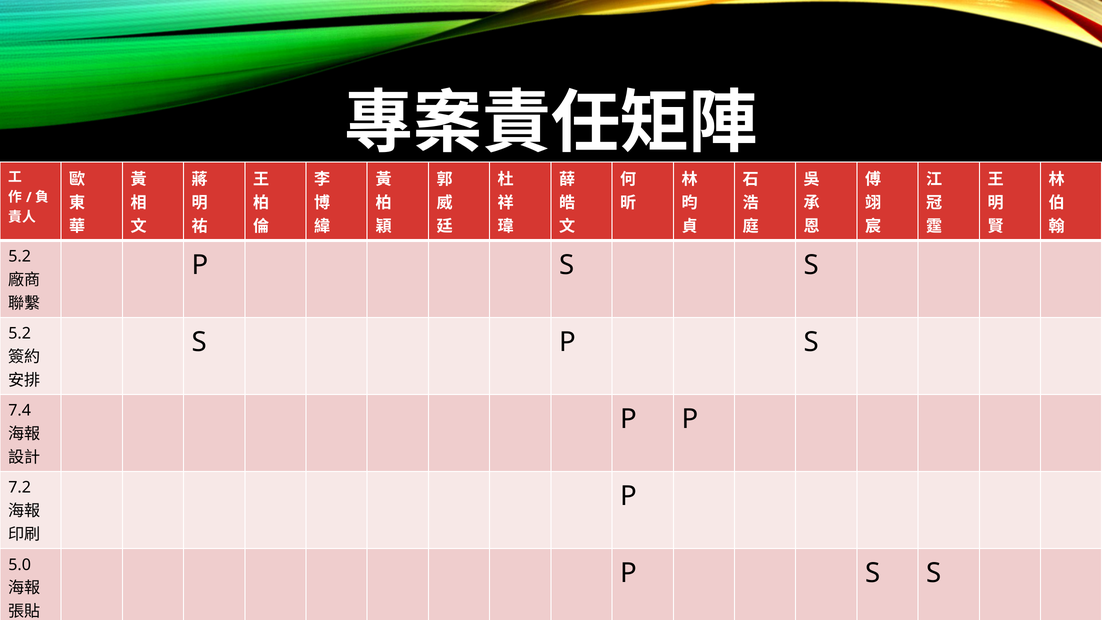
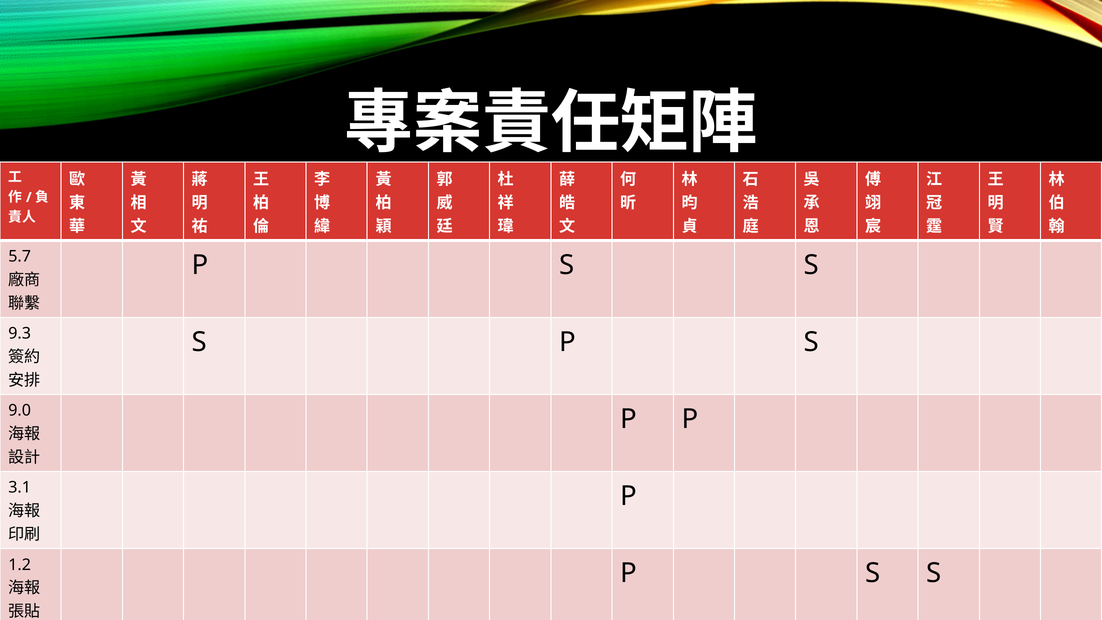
5.2: 5.2 -> 5.7 (20, 256)
5.2: 5.2 -> 9.3 (20, 333)
7.4: 7.4 -> 9.0 (20, 411)
7.2: 7.2 -> 3.1 (20, 488)
5.0: 5.0 -> 1.2 (20, 565)
